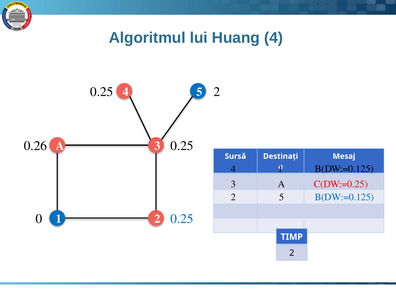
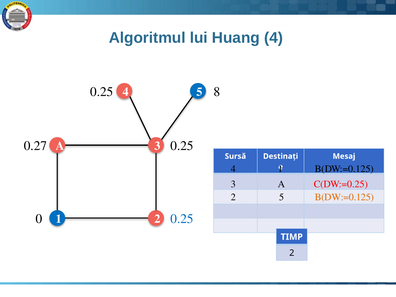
0.25 2: 2 -> 8 (217, 92)
0.26: 0.26 -> 0.27 (35, 146)
B(DW:=0.125 colour: blue -> orange (344, 197)
